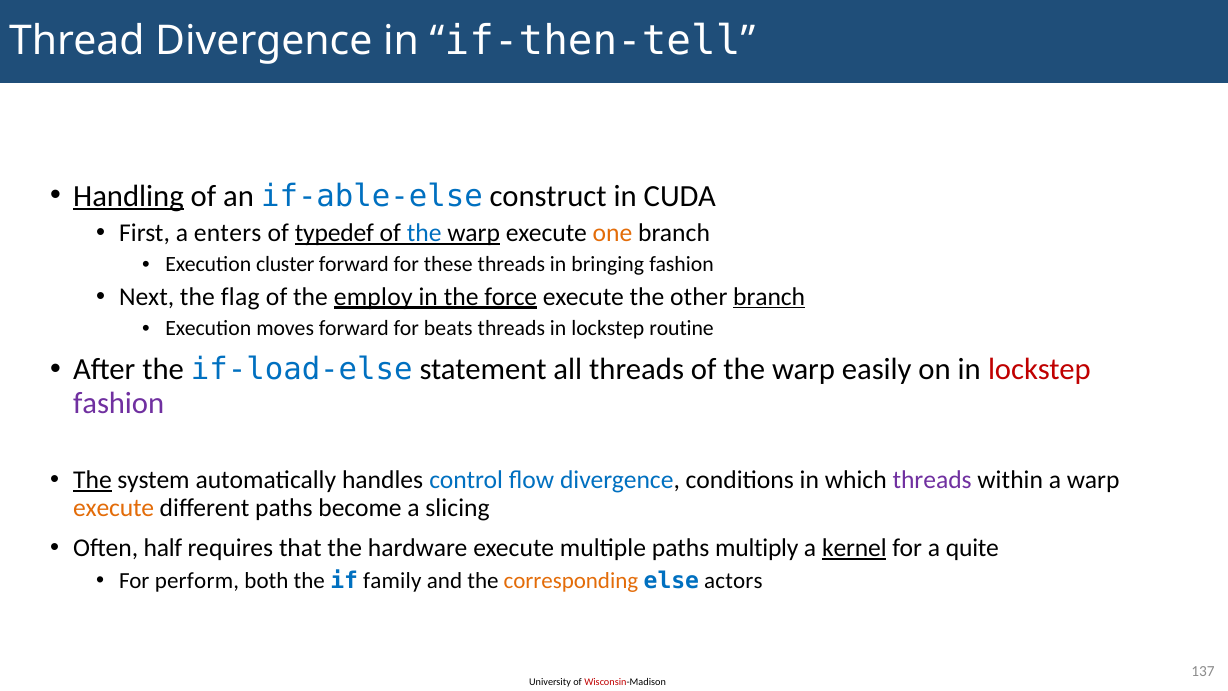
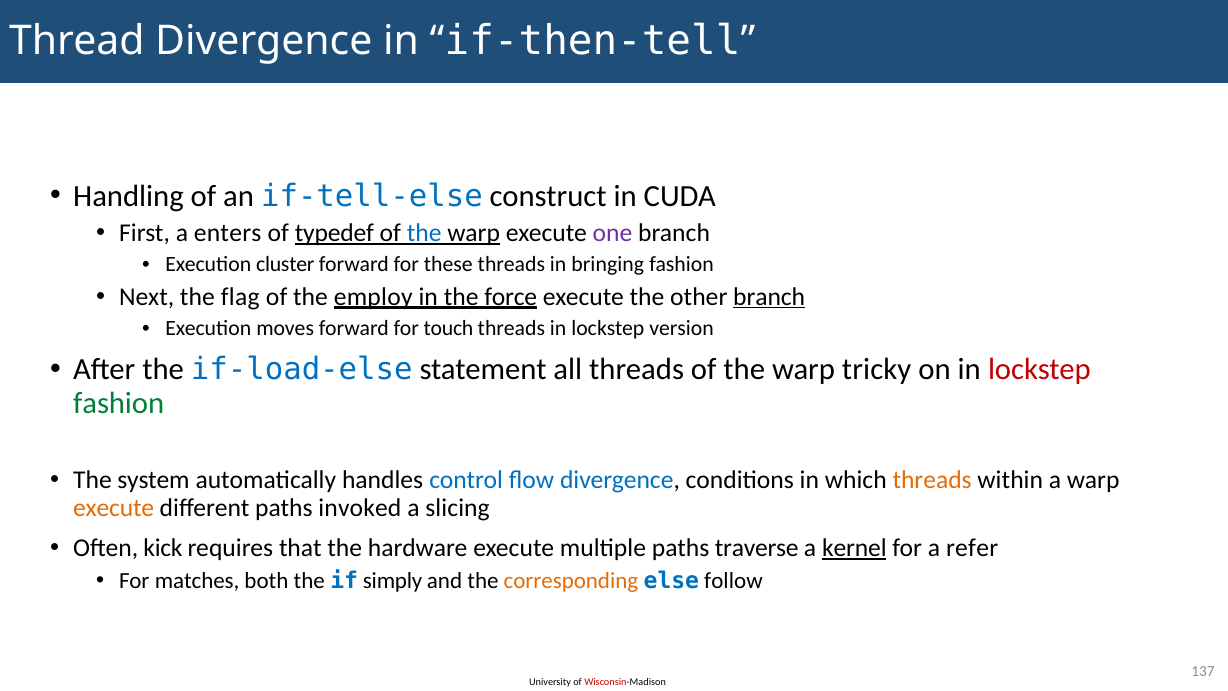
Handling underline: present -> none (128, 196)
if-able-else: if-able-else -> if-tell-else (372, 196)
one colour: orange -> purple (612, 233)
beats: beats -> touch (448, 329)
routine: routine -> version (681, 329)
easily: easily -> tricky (877, 370)
fashion colour: purple -> green (119, 403)
The underline: present -> none (92, 480)
threads colour: purple -> orange (932, 480)
become: become -> invoked (360, 508)
half: half -> kick (163, 548)
multiply: multiply -> traverse (757, 548)
quite: quite -> refer (972, 548)
perform: perform -> matches (197, 581)
family: family -> simply (393, 581)
actors: actors -> follow (733, 581)
